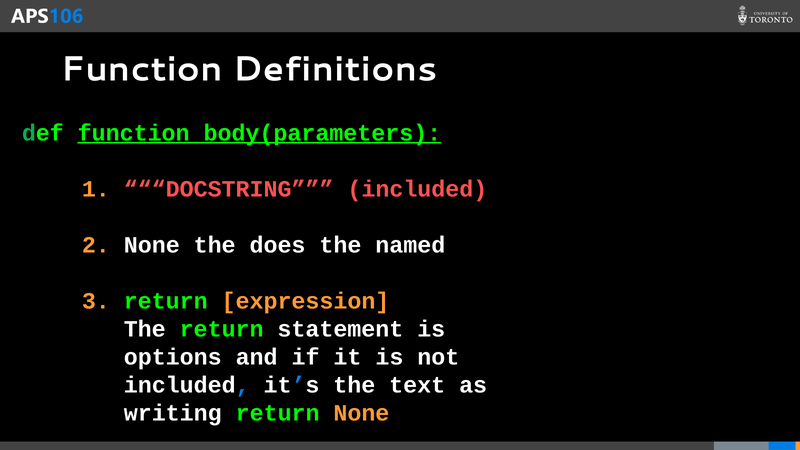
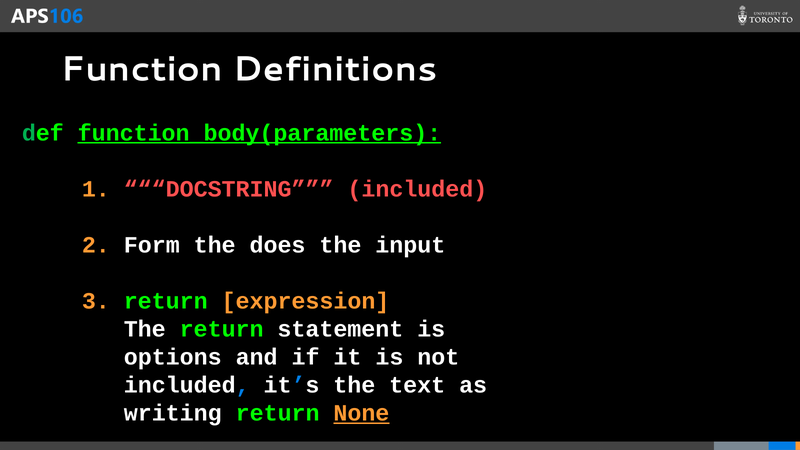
2 None: None -> Form (152, 245)
named: named -> input (410, 245)
None underline: none -> present (361, 413)
